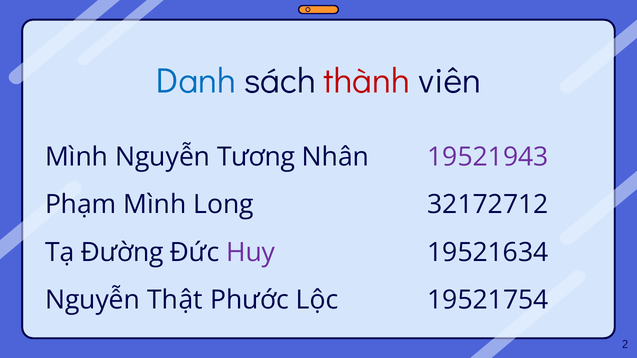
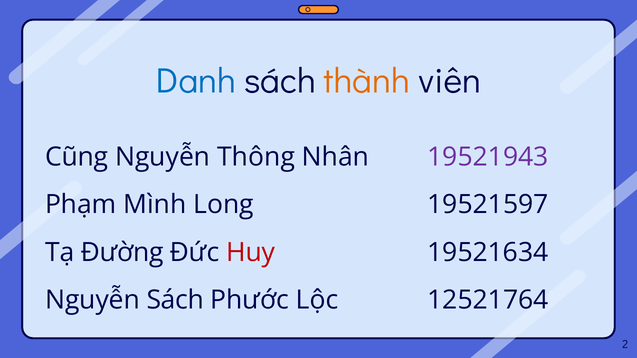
thành colour: red -> orange (367, 81)
Mình: Mình -> Cũng (77, 157)
Tương: Tương -> Thông (256, 157)
32172712: 32172712 -> 19521597 (488, 205)
Huy colour: purple -> red (251, 253)
Nguyễn Thật: Thật -> Sách (175, 300)
19521754: 19521754 -> 12521764 (488, 300)
